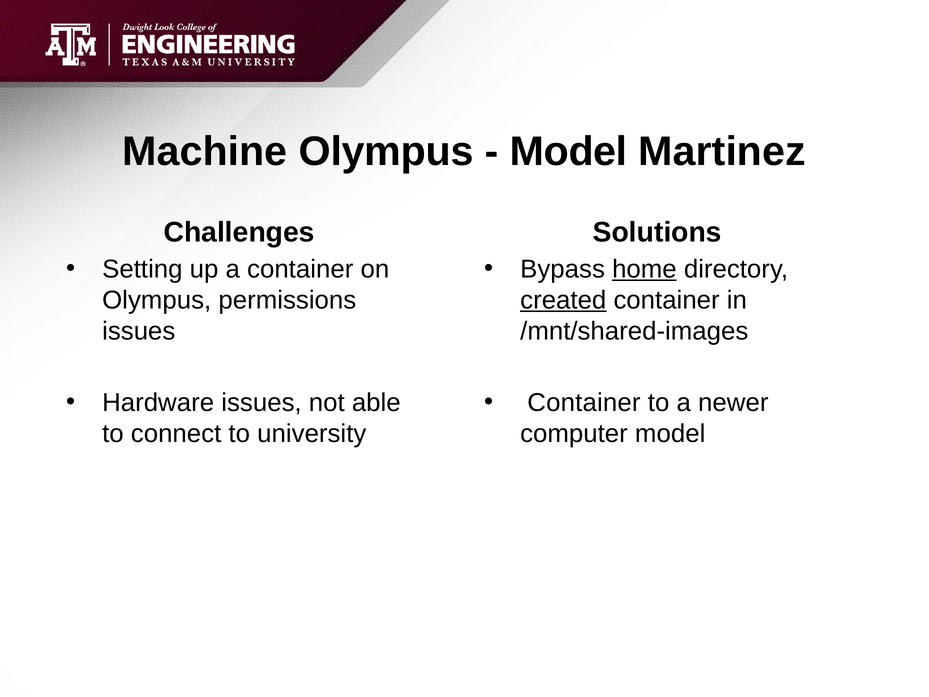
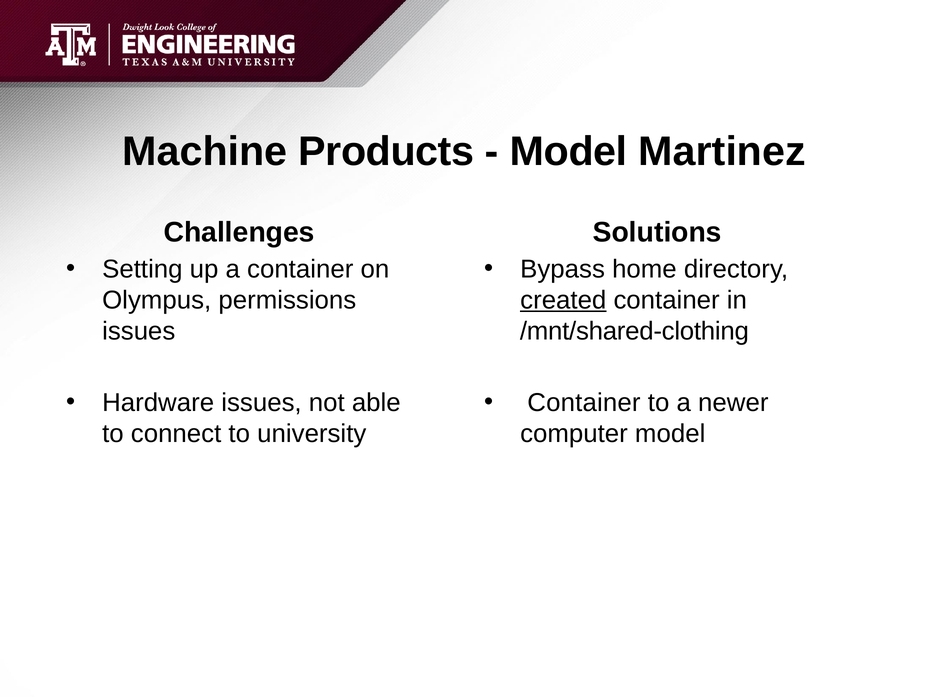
Machine Olympus: Olympus -> Products (386, 152)
home underline: present -> none (644, 269)
/mnt/shared-images: /mnt/shared-images -> /mnt/shared-clothing (634, 331)
